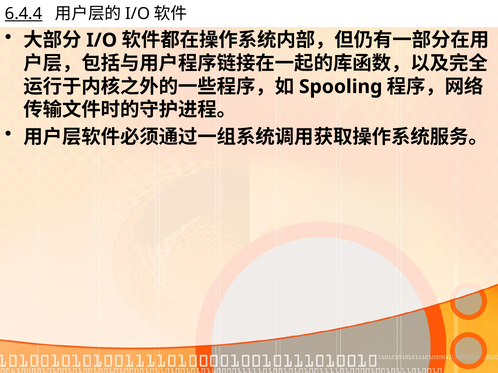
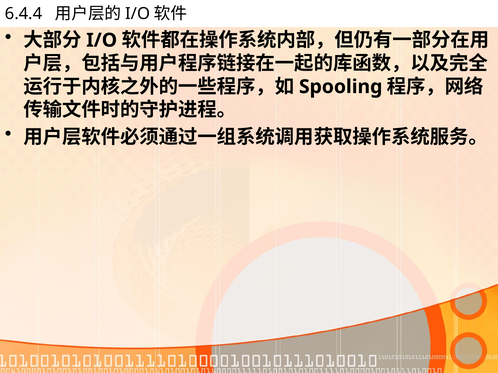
6.4.4 underline: present -> none (24, 14)
